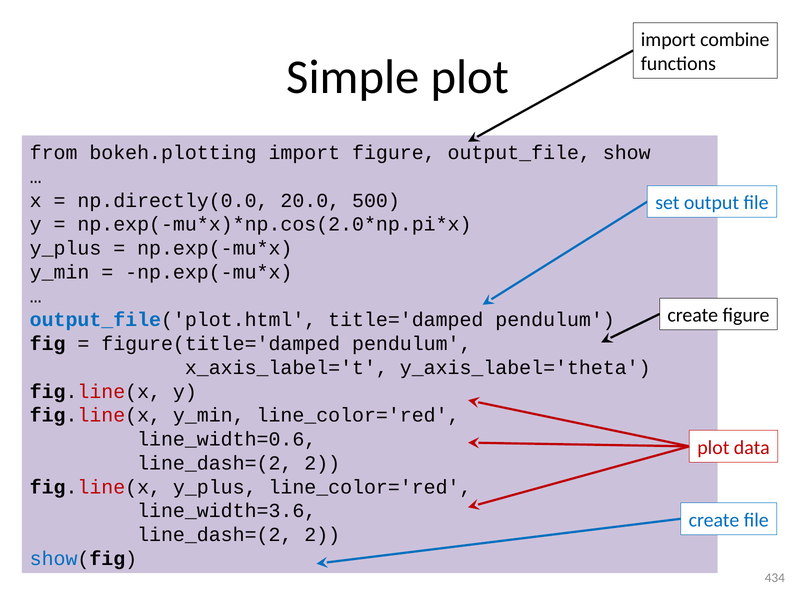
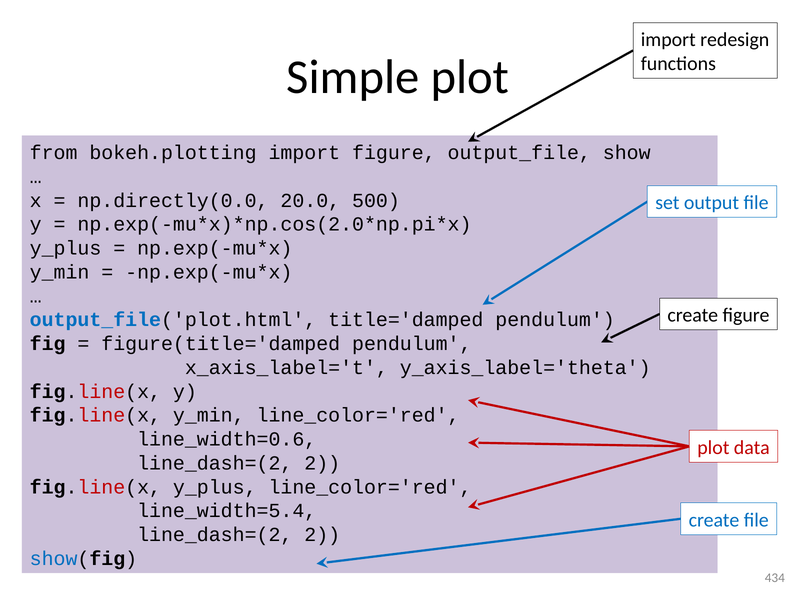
combine: combine -> redesign (735, 40)
line_width=3.6: line_width=3.6 -> line_width=5.4 (227, 511)
